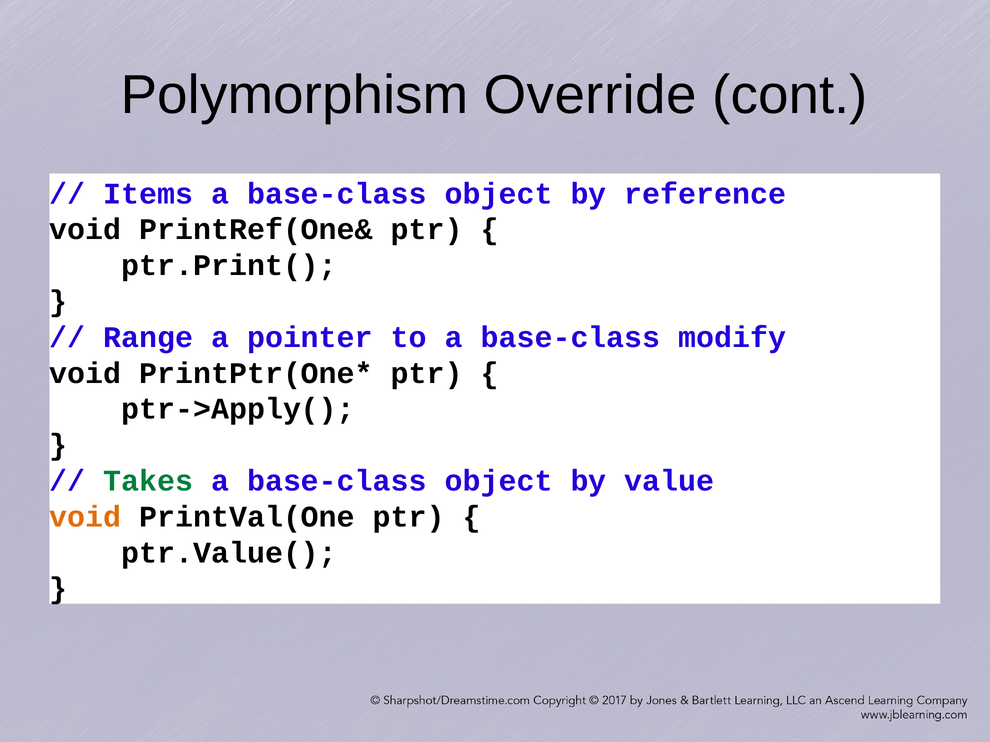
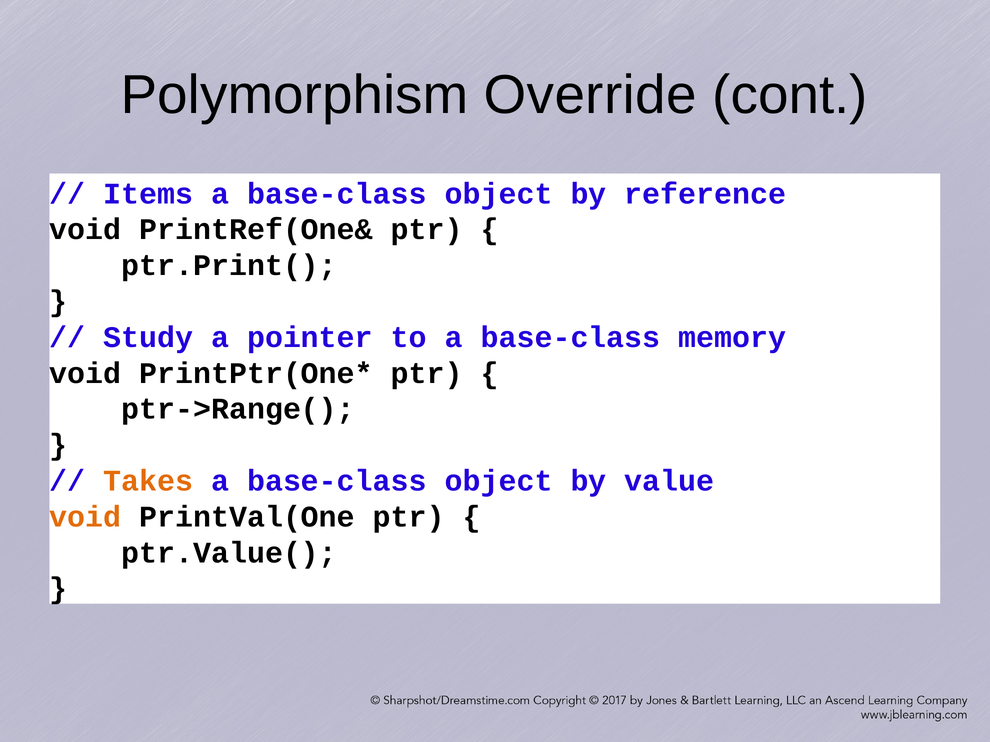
Range: Range -> Study (148, 337)
modify: modify -> memory (732, 337)
ptr->Apply(: ptr->Apply( -> ptr->Range( (238, 409)
Takes colour: green -> orange (148, 481)
